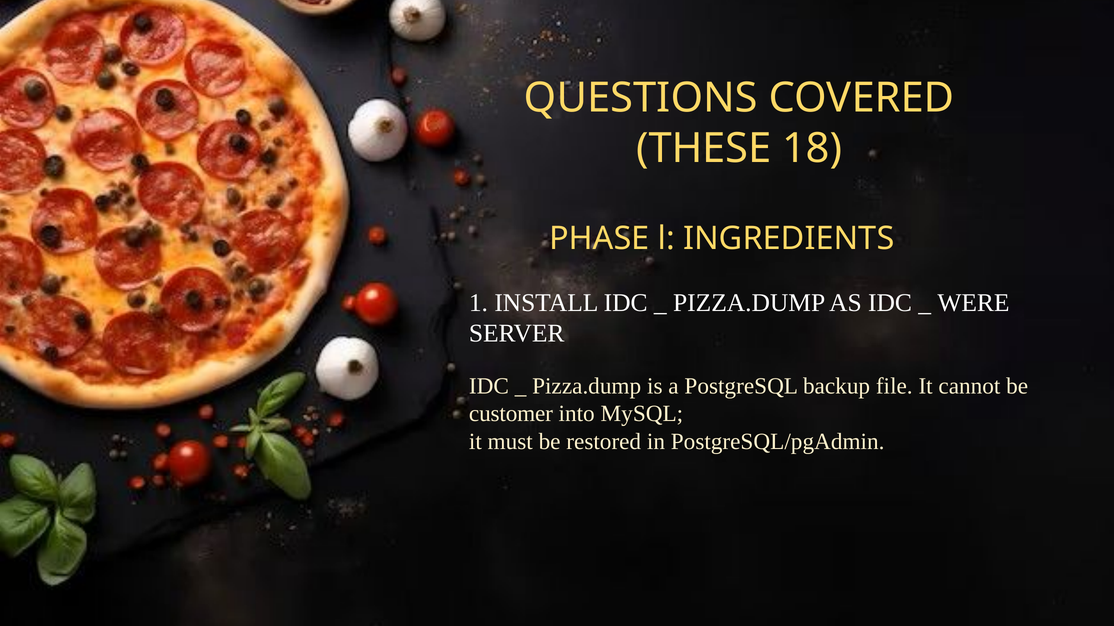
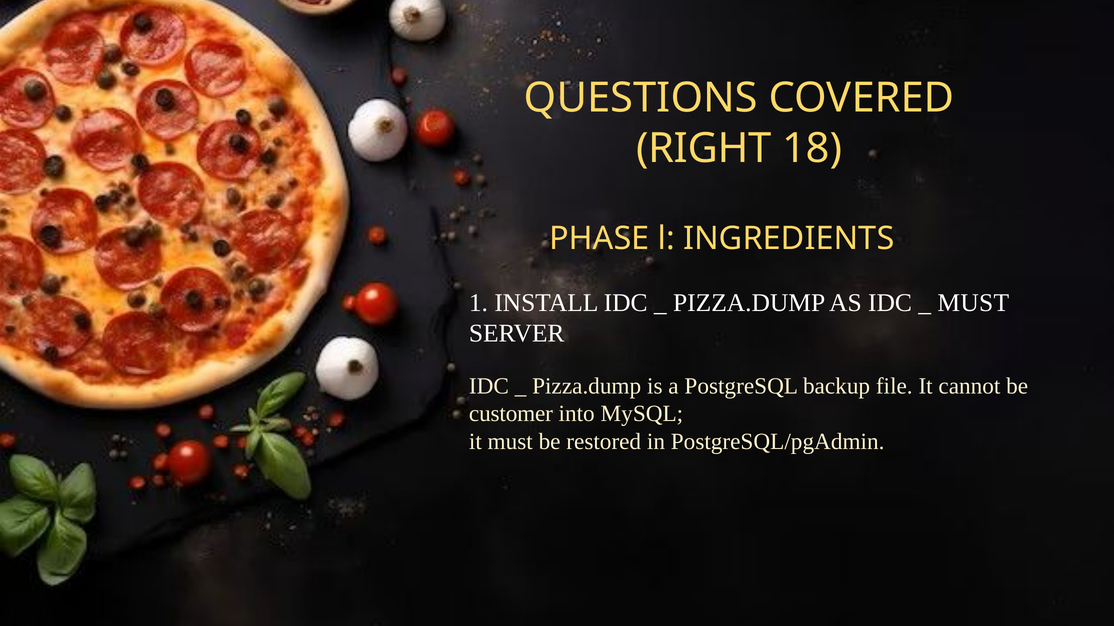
THESE: THESE -> RIGHT (704, 148)
WERE: WERE -> MUST (973, 303)
